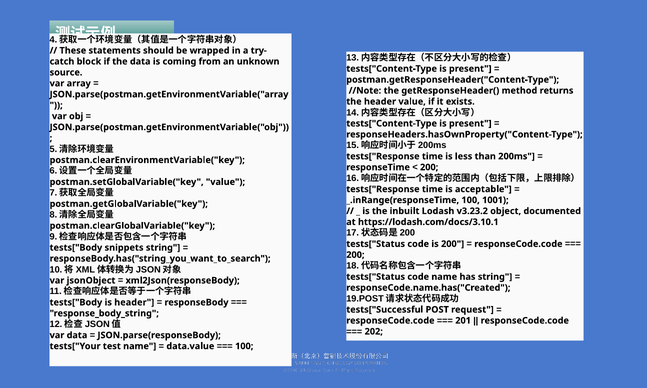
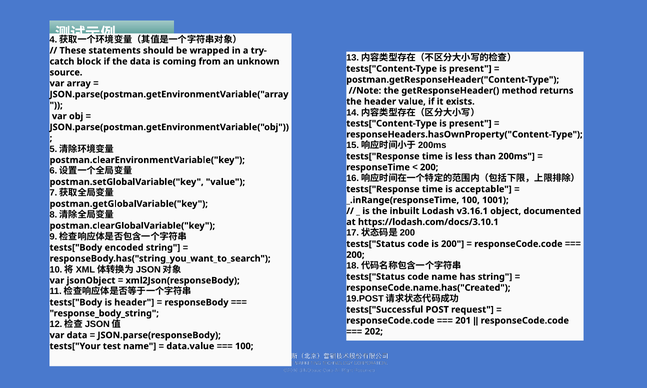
v3.23.2: v3.23.2 -> v3.16.1 (472, 211)
snippets: snippets -> encoded (124, 248)
